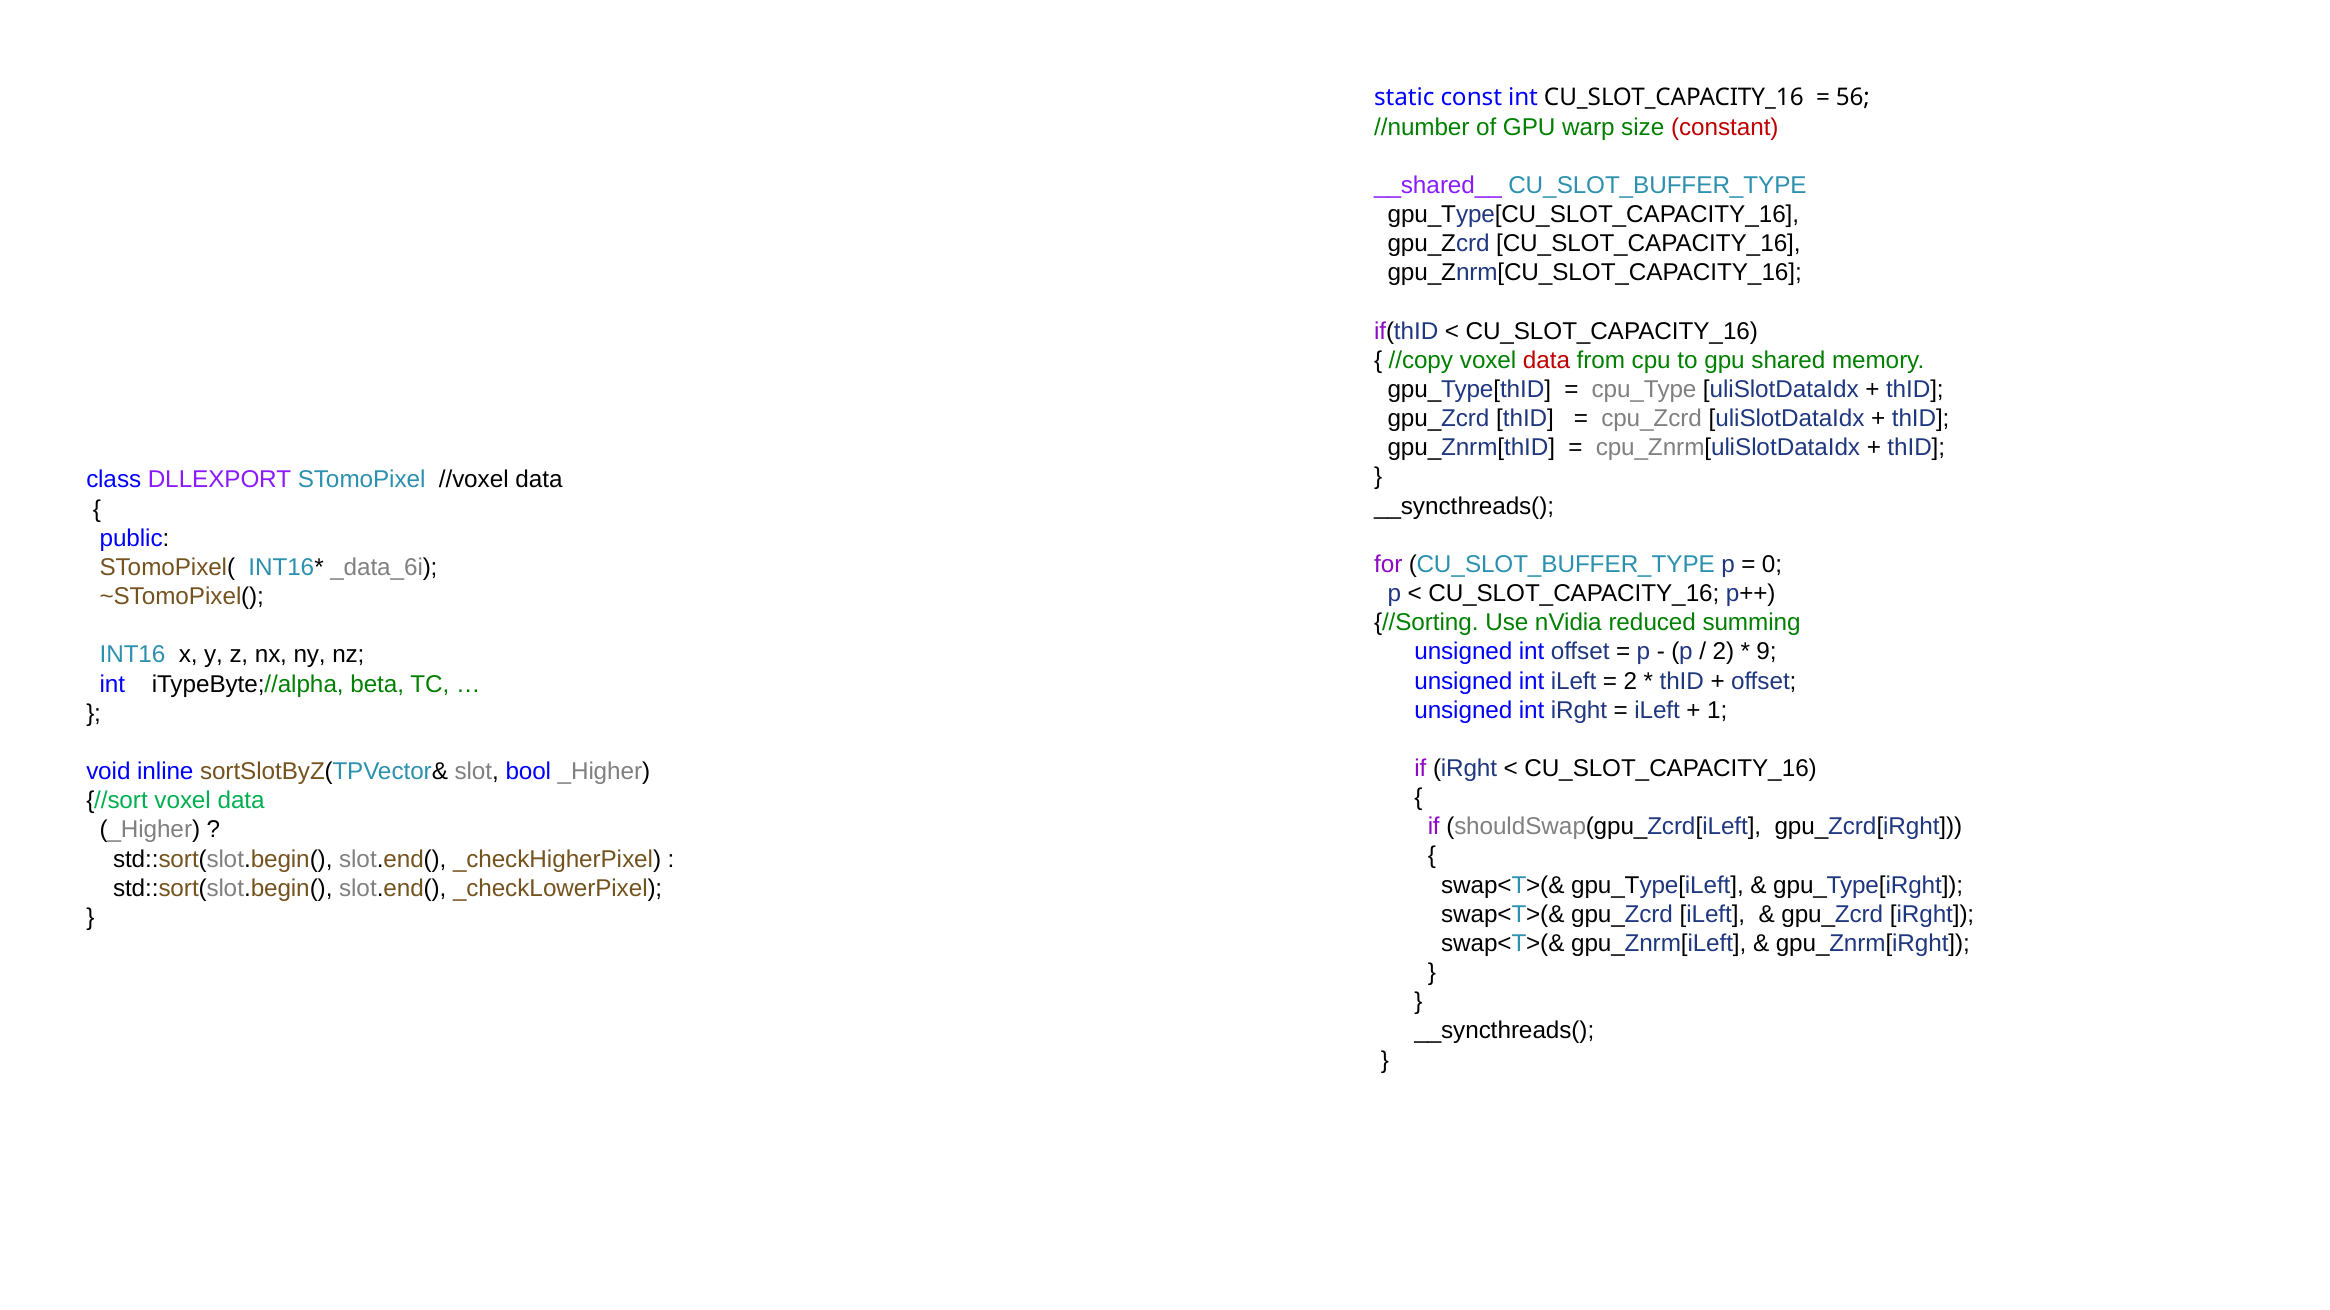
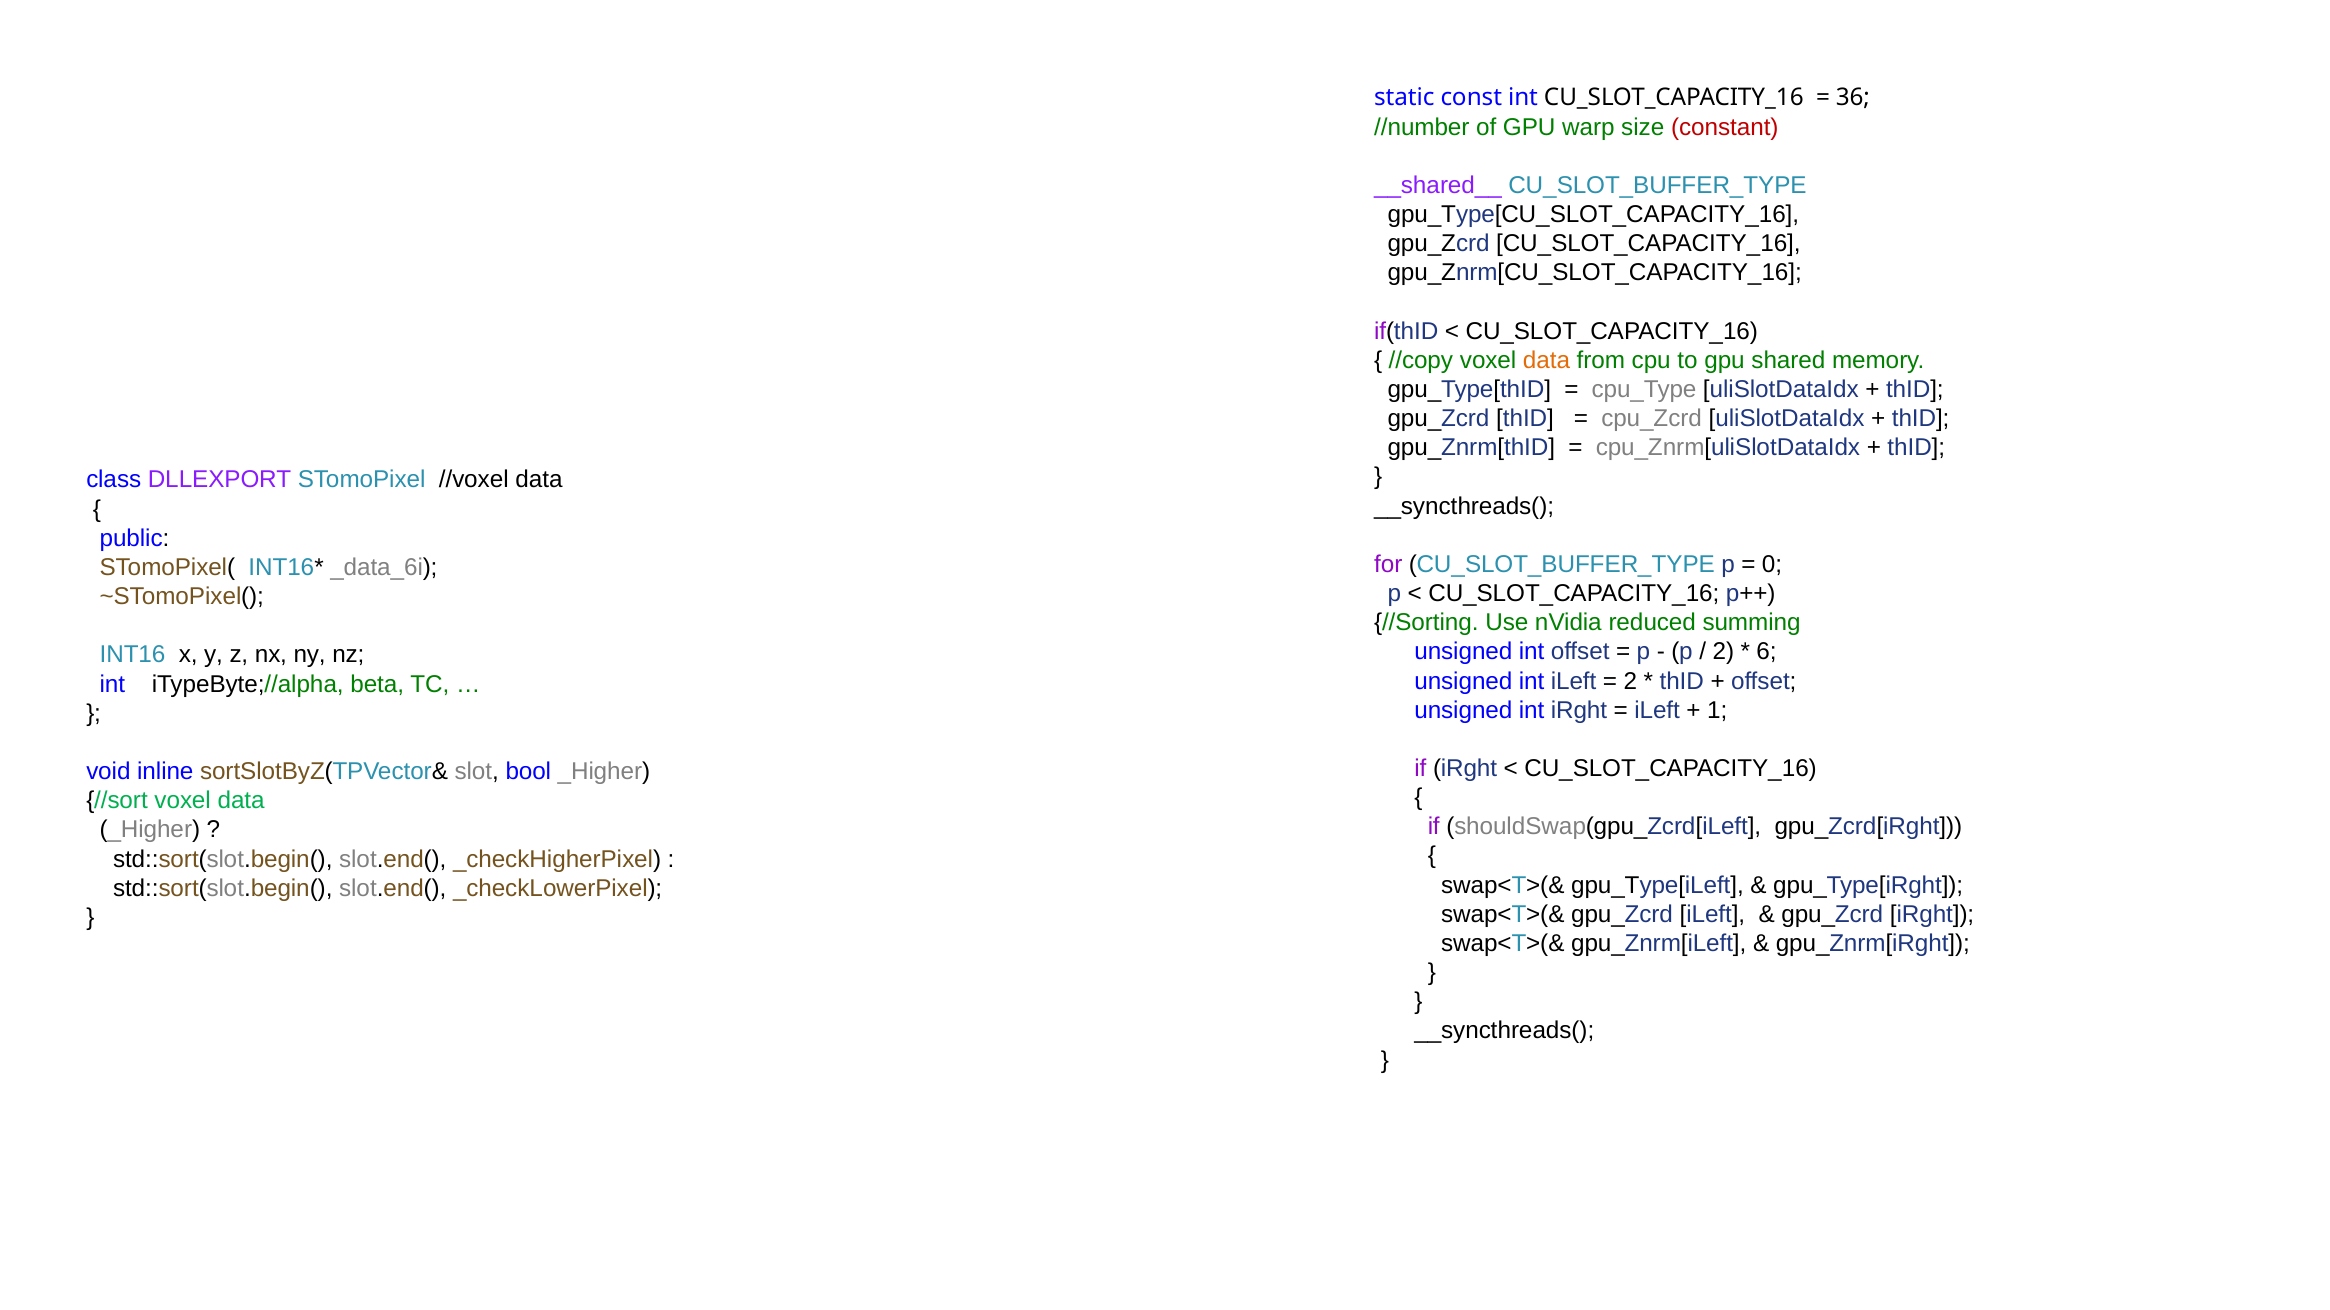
56: 56 -> 36 (1853, 98)
data colour: red -> orange (1547, 360)
9: 9 -> 6 (1767, 652)
